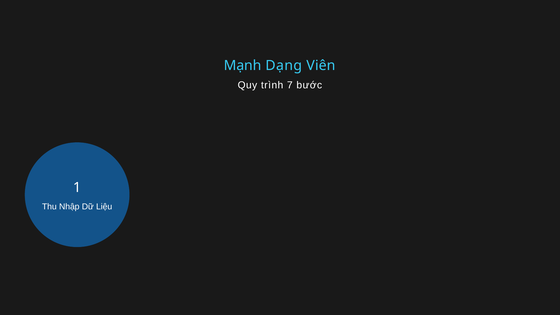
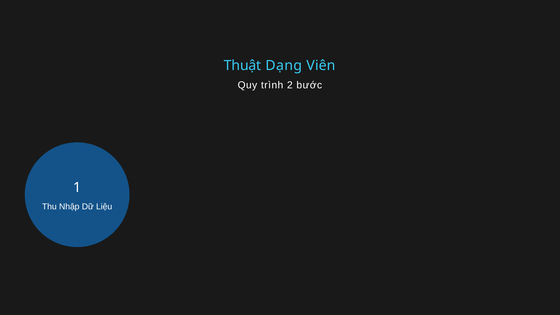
Mạnh: Mạnh -> Thuật (243, 65)
7: 7 -> 2 (290, 85)
